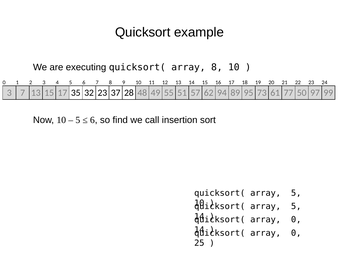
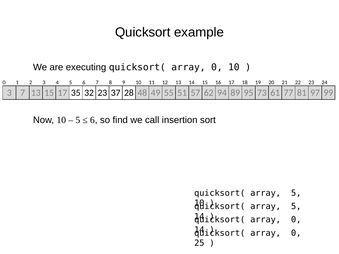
executing quicksort( array 8: 8 -> 0 (217, 67)
50: 50 -> 81 (302, 93)
